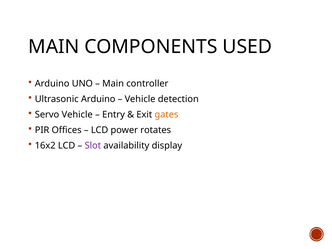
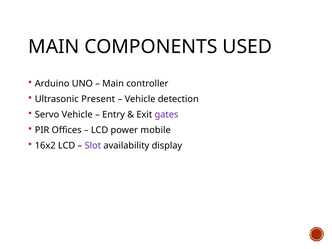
Ultrasonic Arduino: Arduino -> Present (98, 99)
gates colour: orange -> purple (166, 115)
rotates: rotates -> mobile (156, 130)
